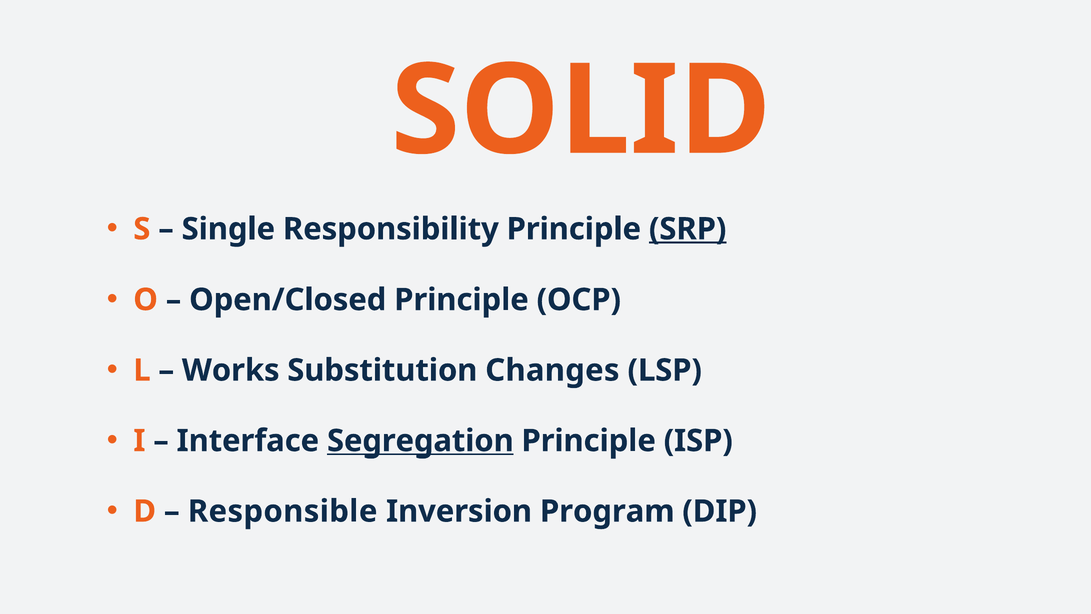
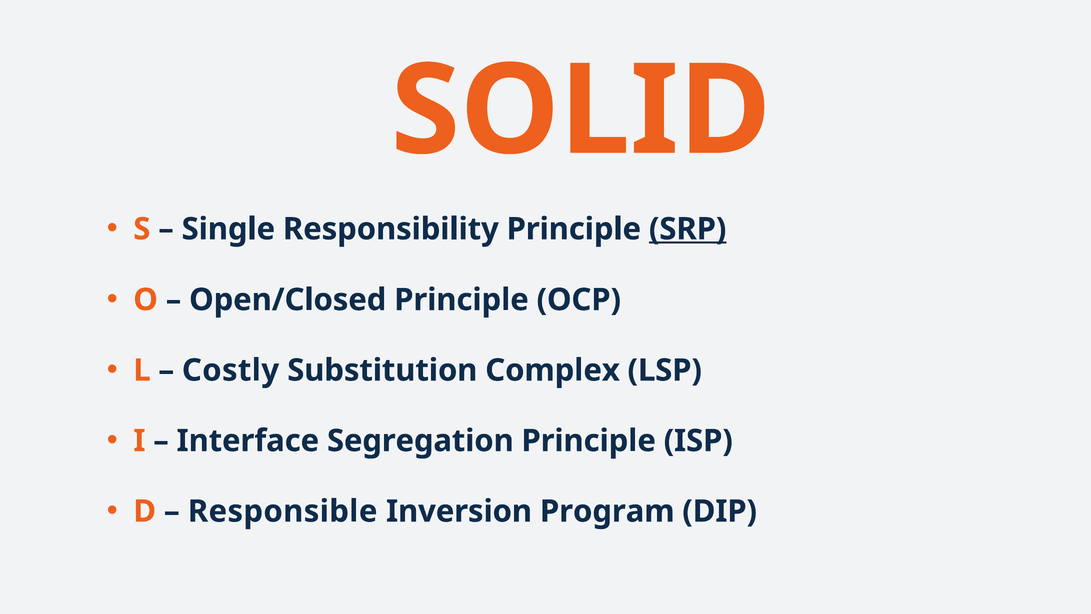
Works: Works -> Costly (230, 370)
Changes: Changes -> Complex (553, 370)
Segregation underline: present -> none (420, 441)
